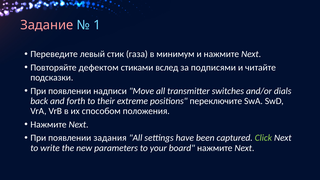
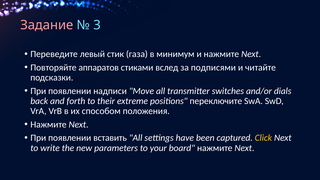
1: 1 -> 3 (97, 25)
дефектом: дефектом -> аппаратов (99, 67)
задания: задания -> вставить (110, 138)
Click colour: light green -> yellow (263, 138)
